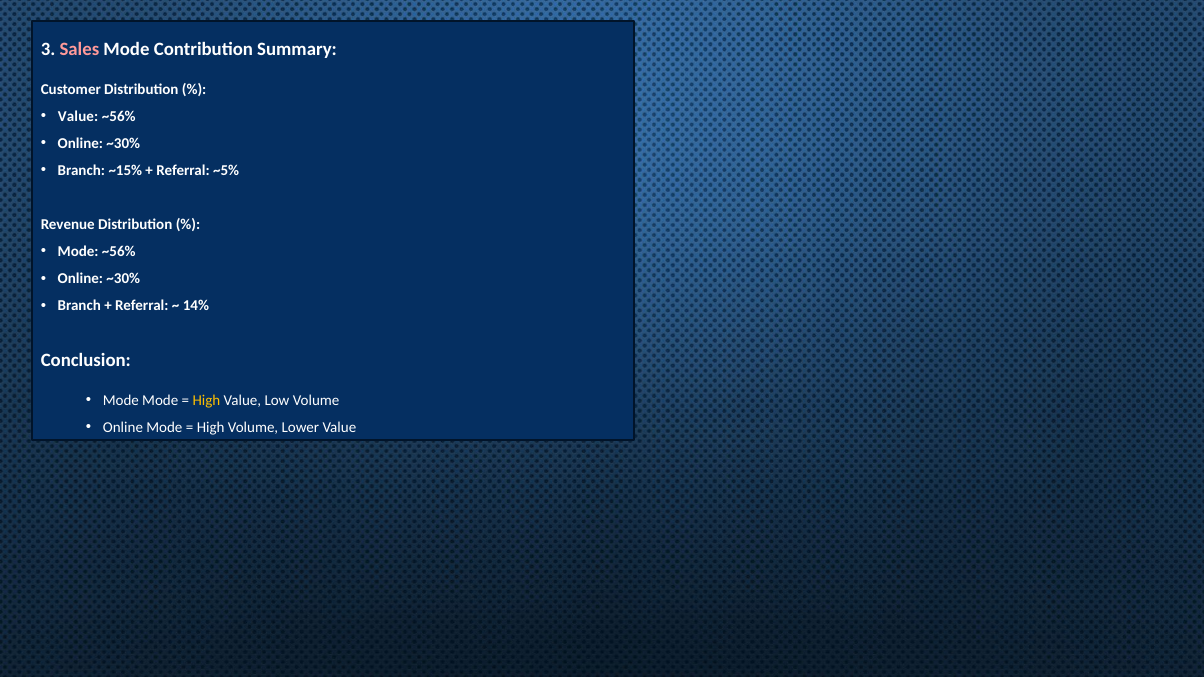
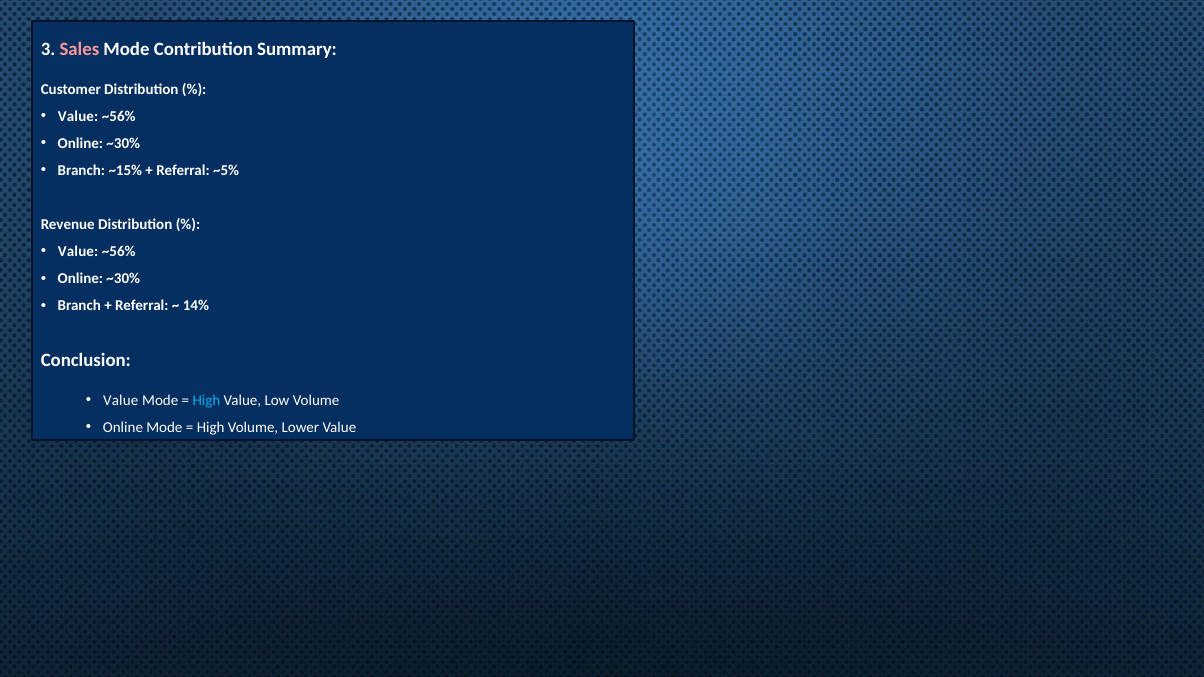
Mode: Mode -> Value (78, 252)
Mode: Mode -> Value (121, 401)
High colour: yellow -> light blue (206, 401)
